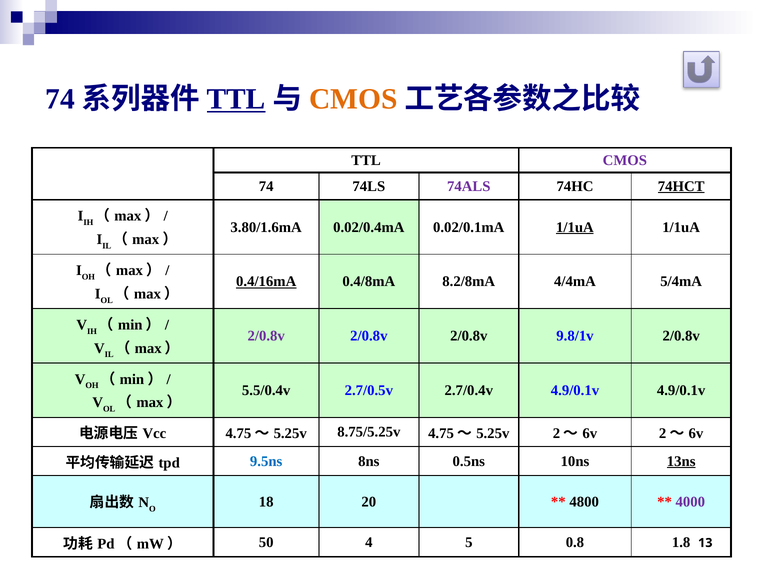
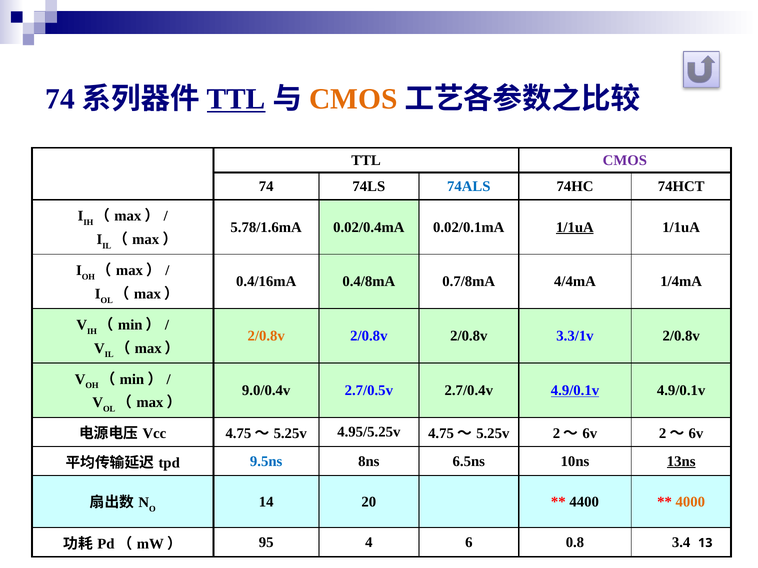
74ALS colour: purple -> blue (469, 186)
74HCT underline: present -> none (681, 186)
3.80/1.6mA: 3.80/1.6mA -> 5.78/1.6mA (266, 227)
0.4/16mA underline: present -> none (266, 282)
8.2/8mA: 8.2/8mA -> 0.7/8mA (469, 282)
5/4mA: 5/4mA -> 1/4mA (681, 282)
2/0.8v colour: purple -> orange (266, 336)
9.8/1v: 9.8/1v -> 3.3/1v (575, 336)
5.5/0.4v: 5.5/0.4v -> 9.0/0.4v (266, 391)
4.9/0.1v underline: none -> present (575, 391)
8.75/5.25v: 8.75/5.25v -> 4.95/5.25v (369, 433)
0.5ns: 0.5ns -> 6.5ns (469, 462)
18: 18 -> 14 (266, 502)
4800: 4800 -> 4400 (584, 502)
4000 colour: purple -> orange (690, 502)
50: 50 -> 95 (266, 543)
5: 5 -> 6 (469, 543)
1.8: 1.8 -> 3.4 (681, 543)
